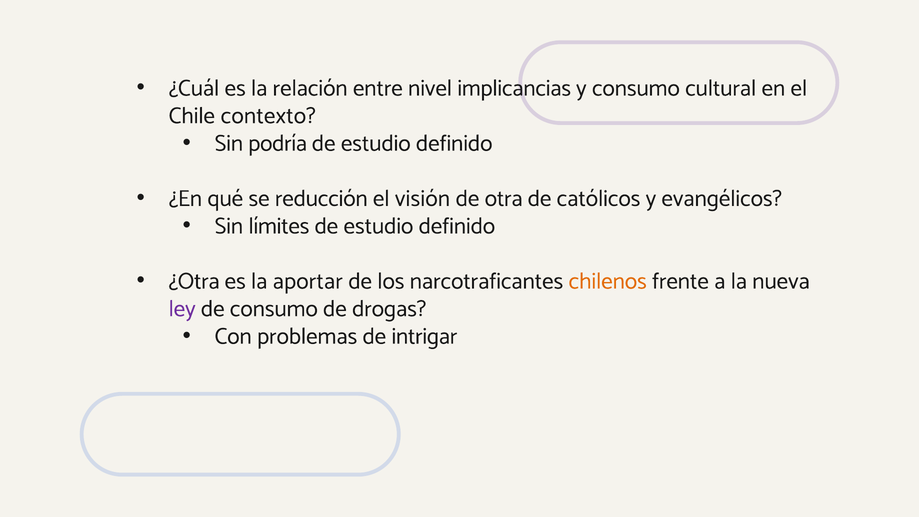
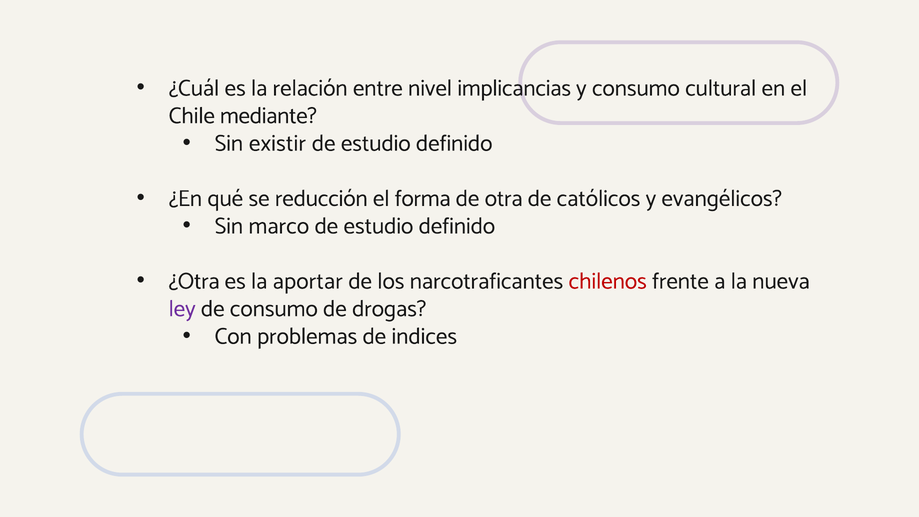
contexto: contexto -> mediante (268, 116)
podría: podría -> existir (277, 143)
visión: visión -> forma (423, 198)
límites: límites -> marco (279, 226)
chilenos colour: orange -> red (608, 281)
intrigar: intrigar -> indices (424, 336)
